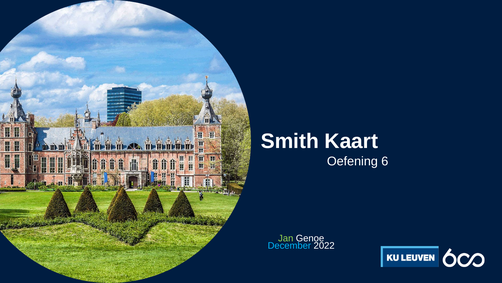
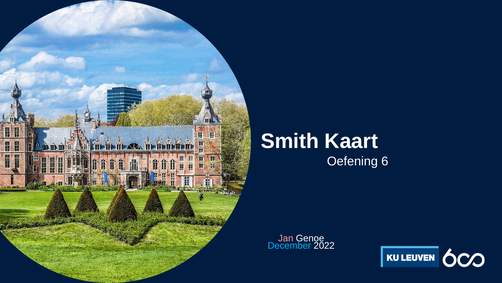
Jan colour: light green -> pink (286, 238)
